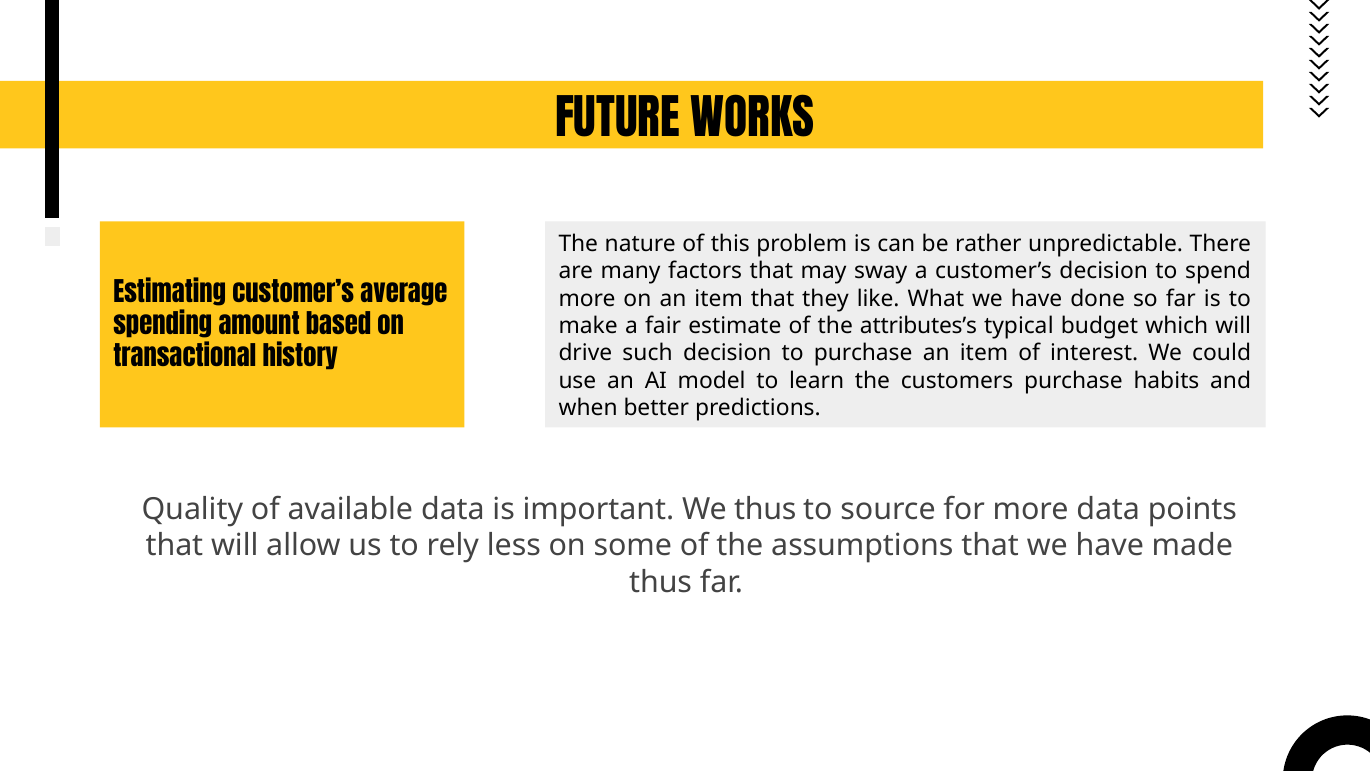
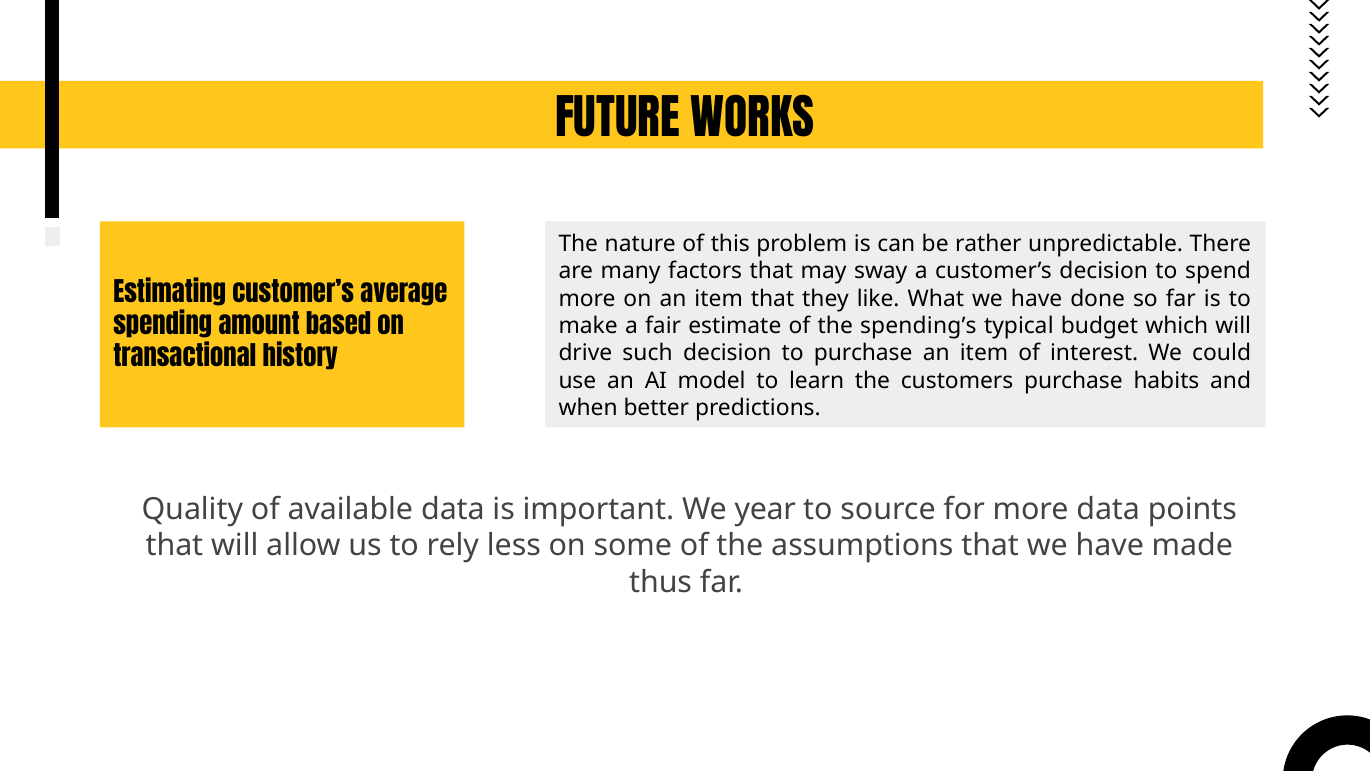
attributes’s: attributes’s -> spending’s (918, 326)
We thus: thus -> year (765, 509)
